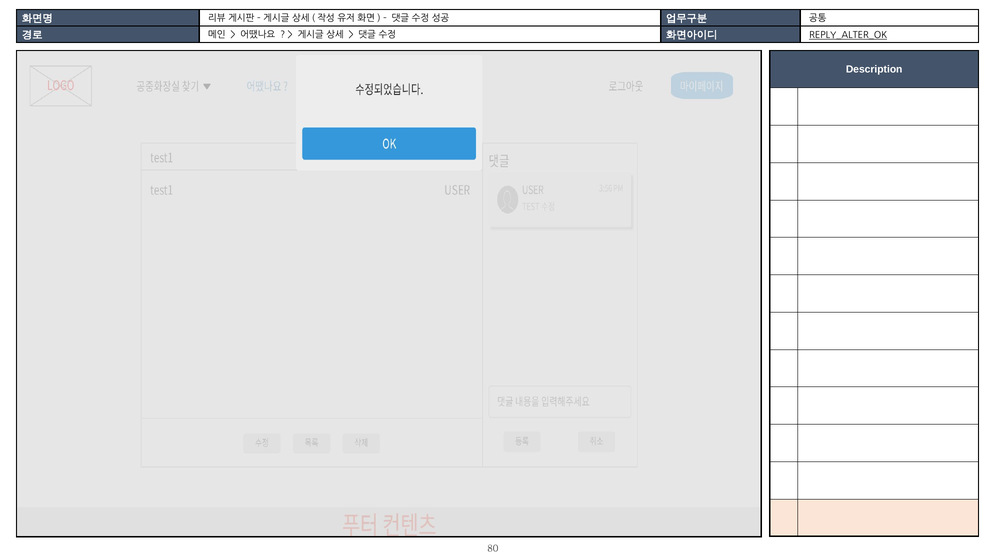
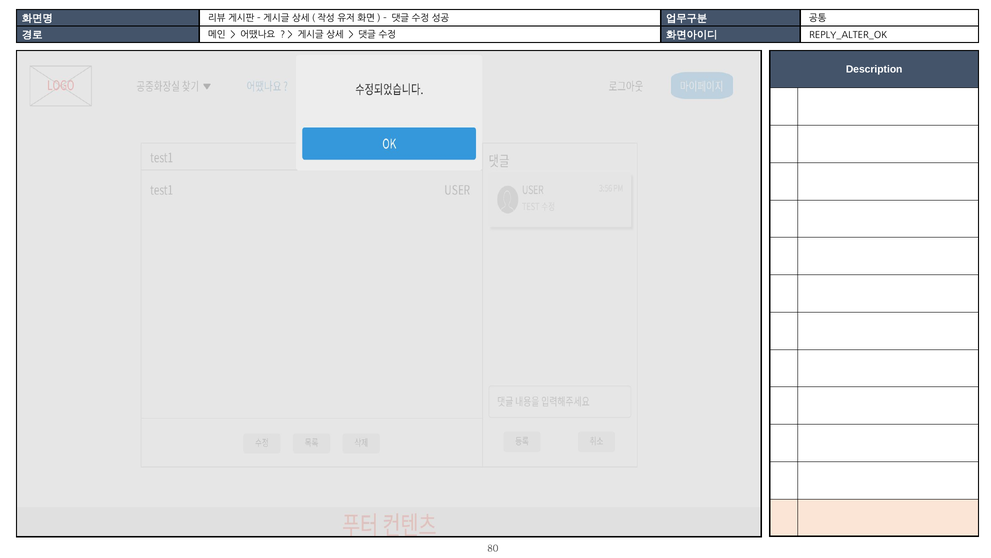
REPLY_ALTER_OK underline: present -> none (848, 35)
